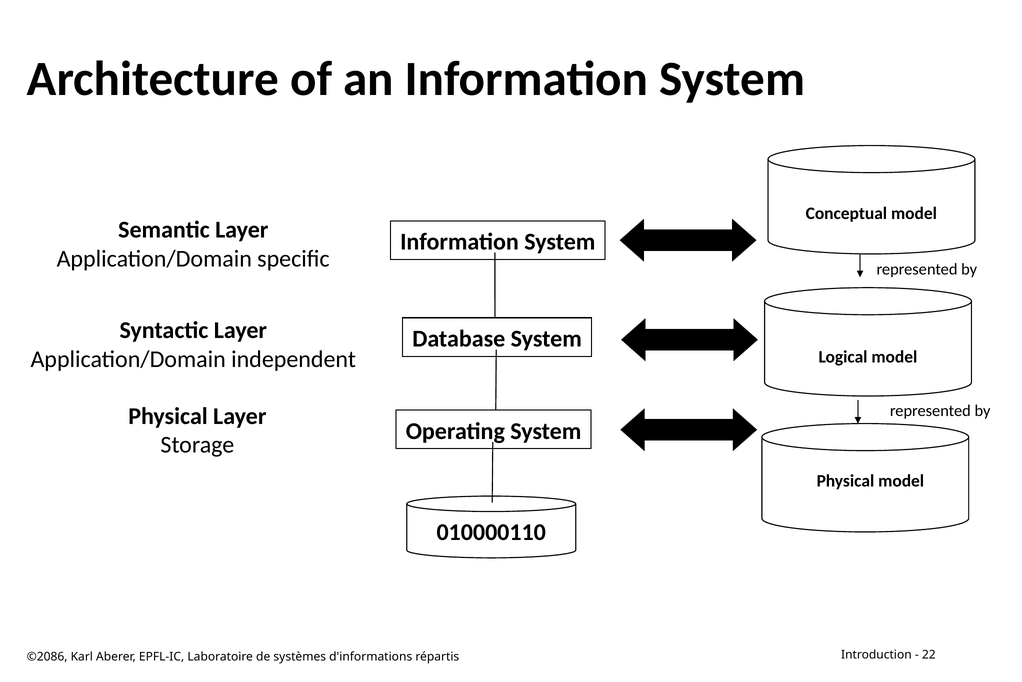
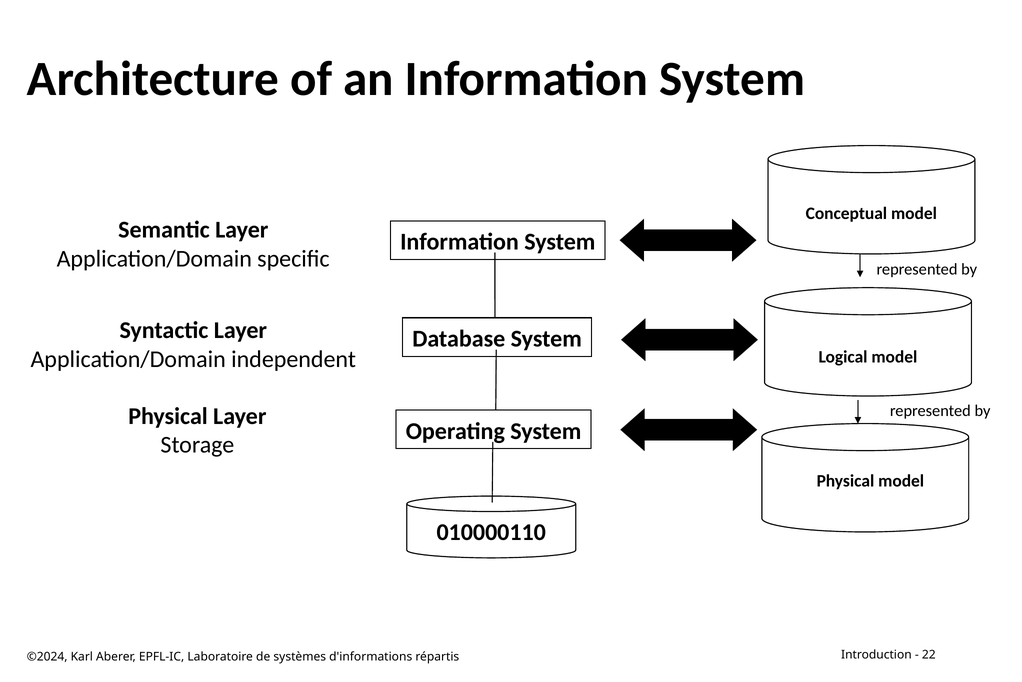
©2086: ©2086 -> ©2024 (47, 657)
